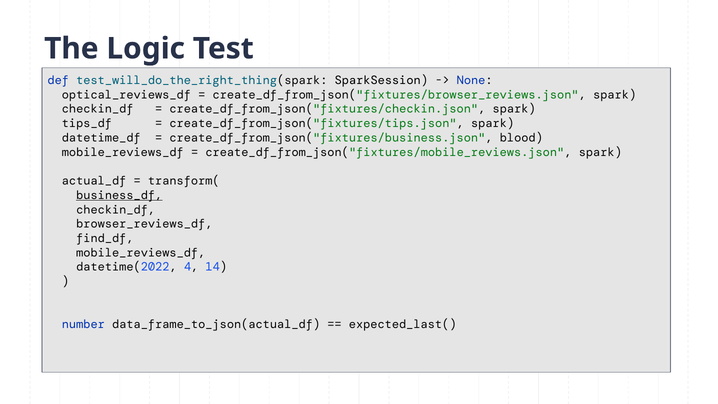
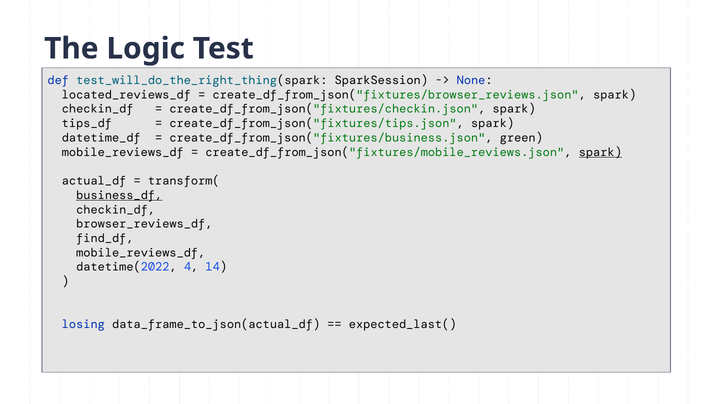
optical_reviews_df: optical_reviews_df -> located_reviews_df (126, 95)
blood: blood -> green (521, 138)
spark underline: none -> present (600, 152)
number: number -> losing (83, 324)
